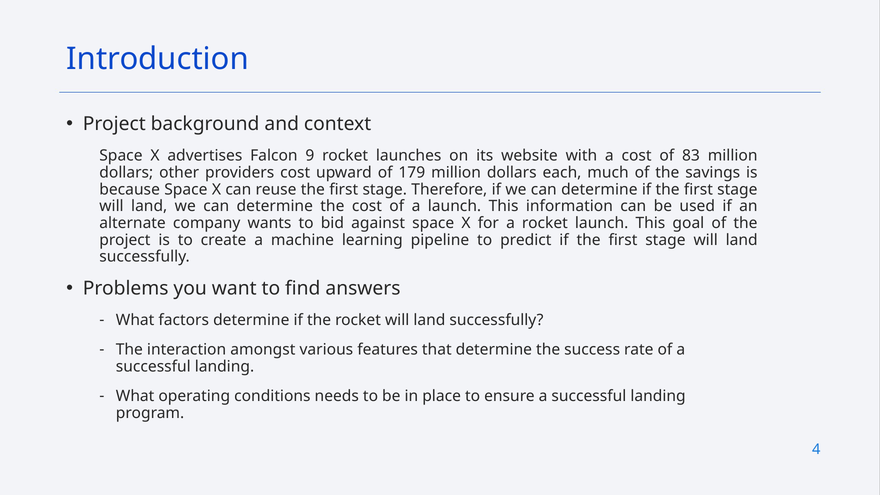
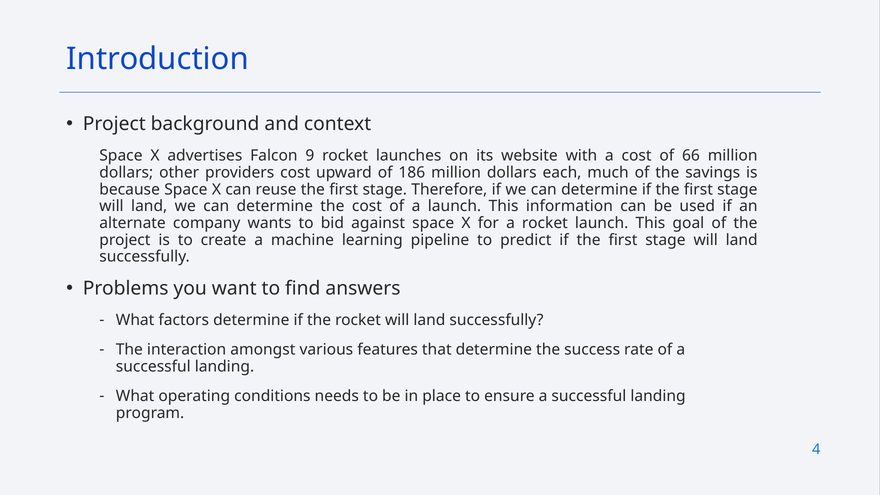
83: 83 -> 66 (691, 156)
179: 179 -> 186 (412, 173)
